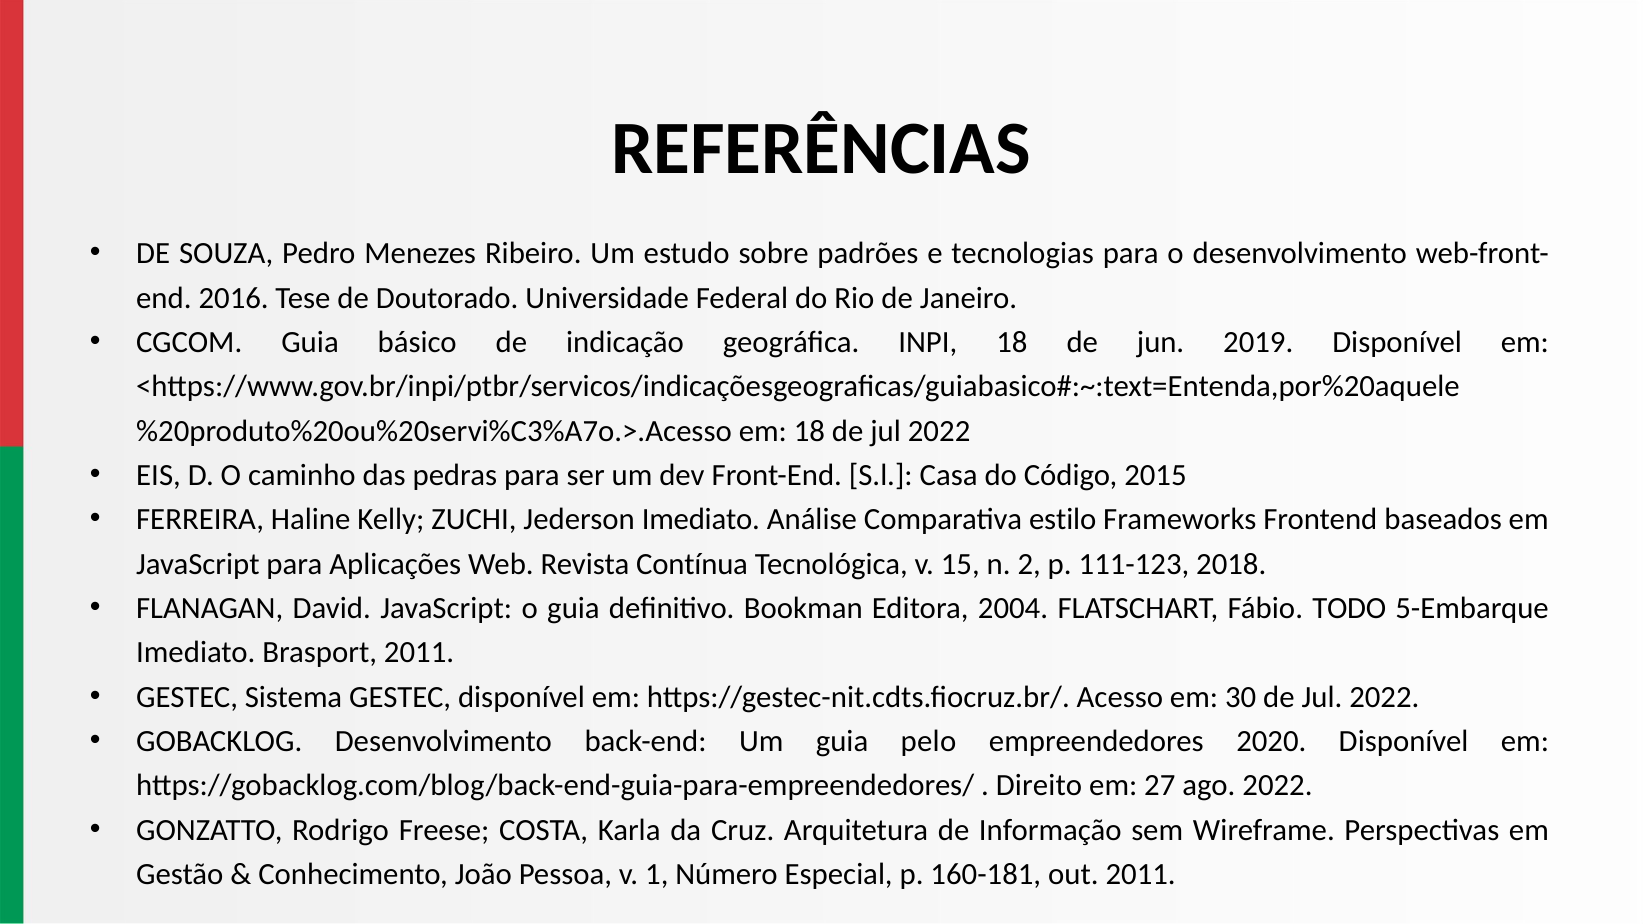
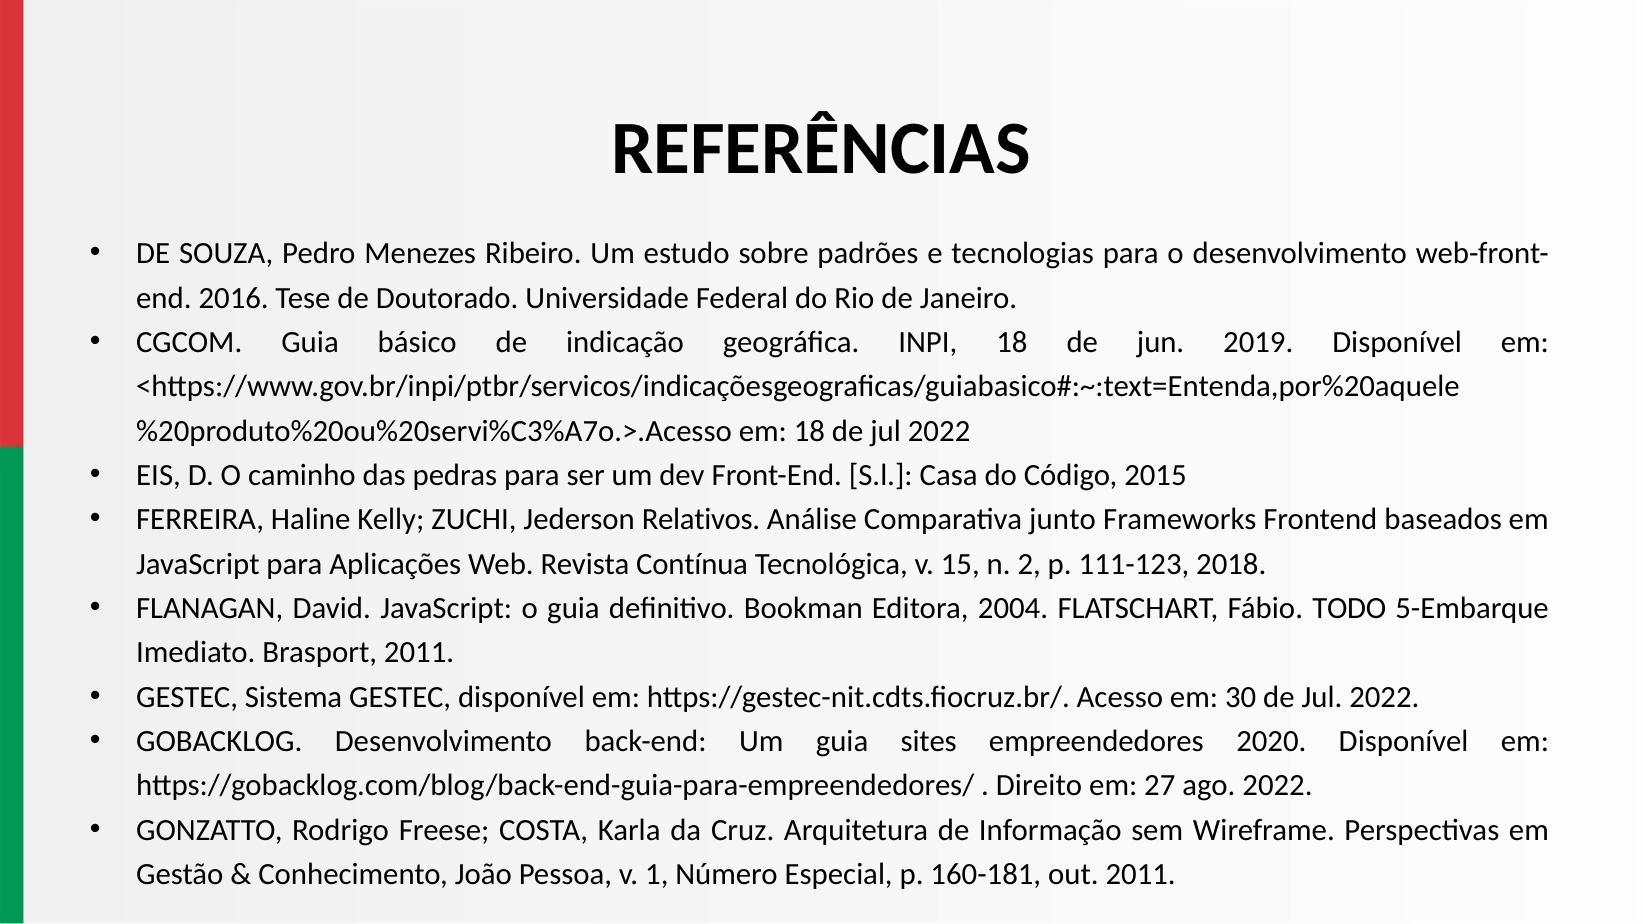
Jederson Imediato: Imediato -> Relativos (701, 520)
estilo: estilo -> junto (1063, 520)
pelo: pelo -> sites (929, 741)
